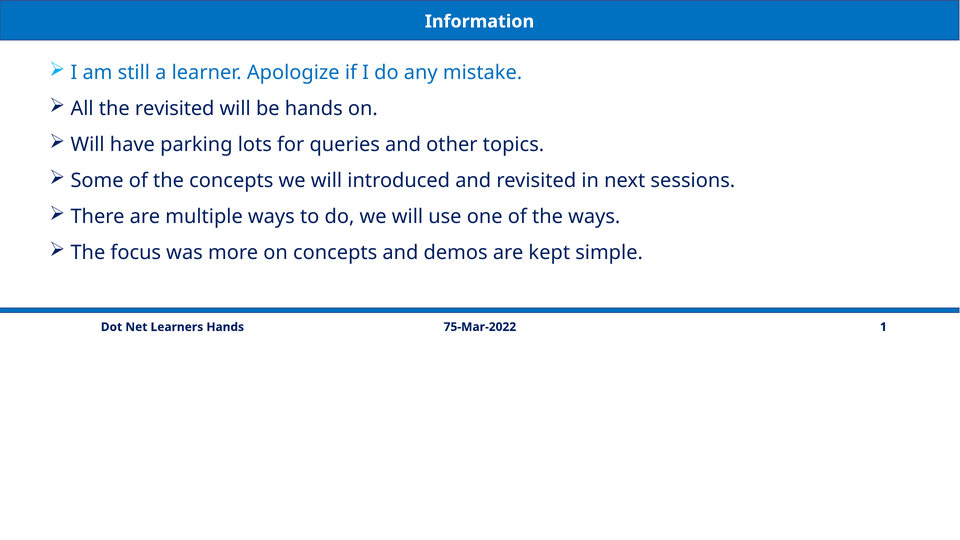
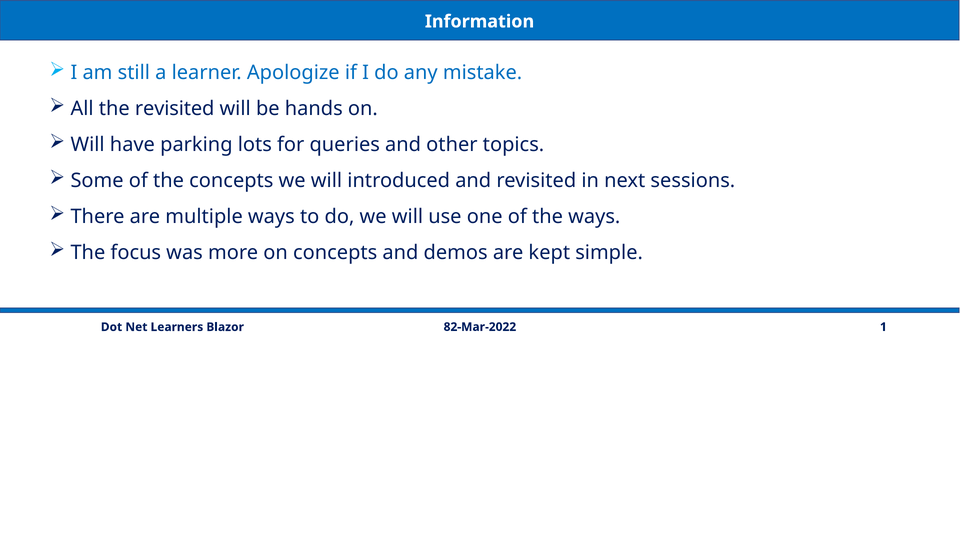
75-Mar-2022: 75-Mar-2022 -> 82-Mar-2022 (480, 327)
Learners Hands: Hands -> Blazor (225, 327)
